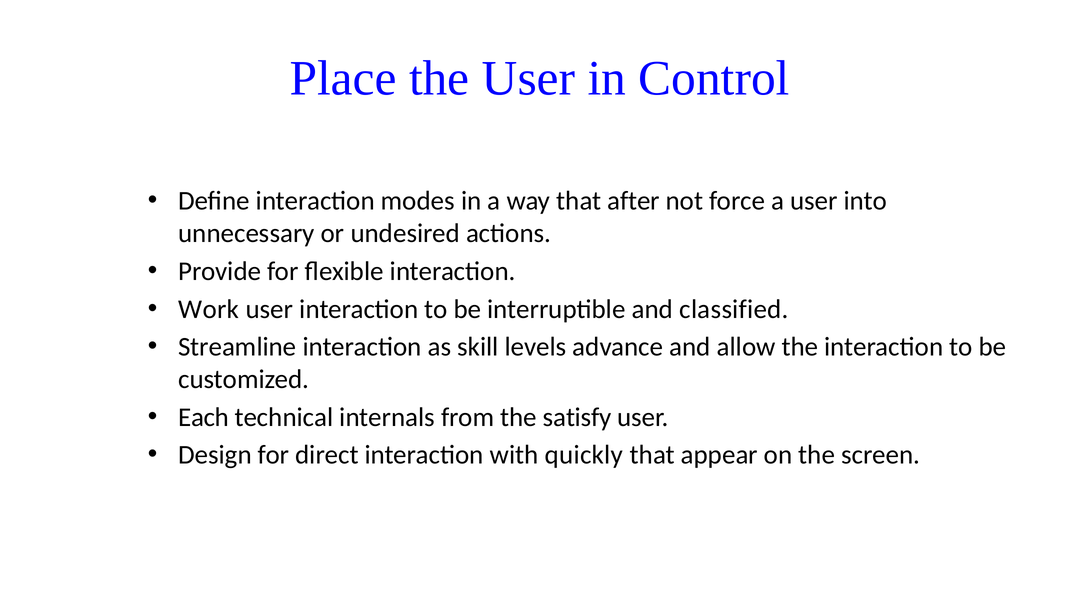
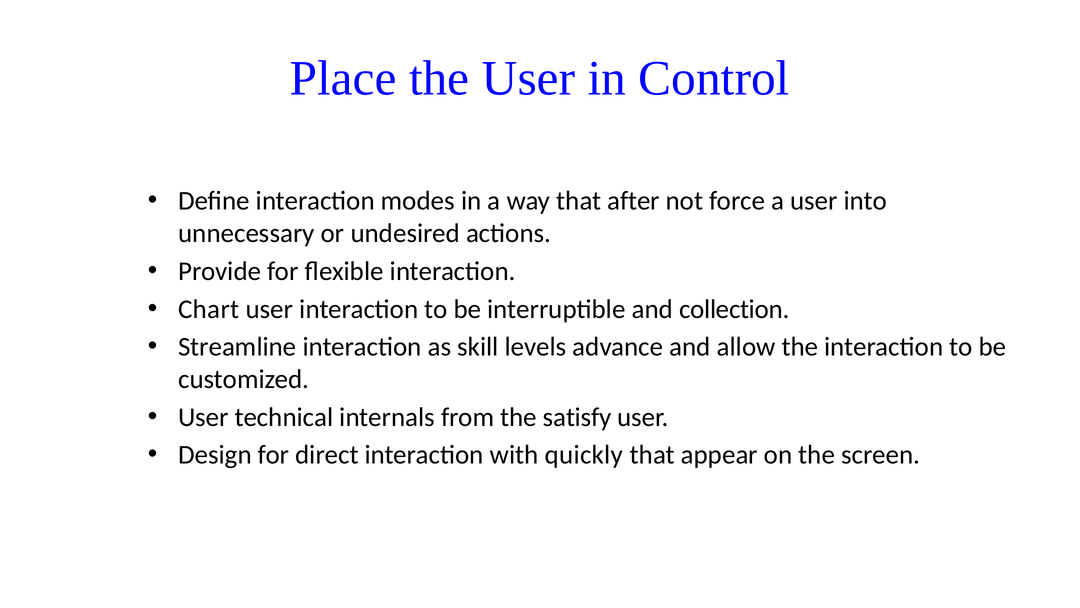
Work: Work -> Chart (209, 309)
classified: classified -> collection (734, 309)
Each: Each -> User (203, 417)
